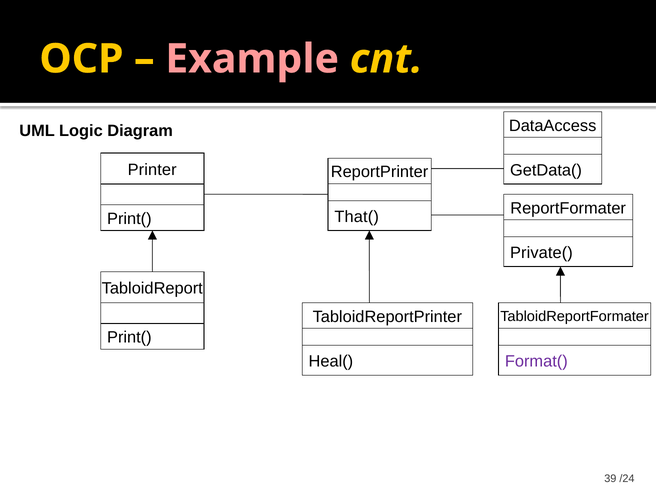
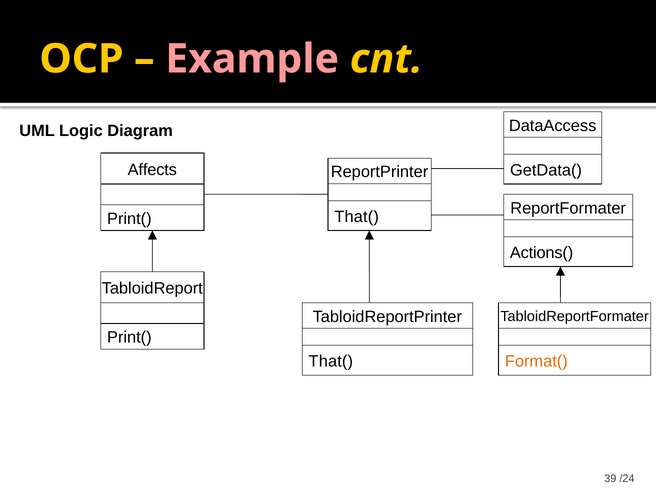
Printer: Printer -> Affects (152, 170)
Private(: Private( -> Actions( (542, 253)
Heal(: Heal( -> That( (331, 361)
Format( colour: purple -> orange (536, 361)
